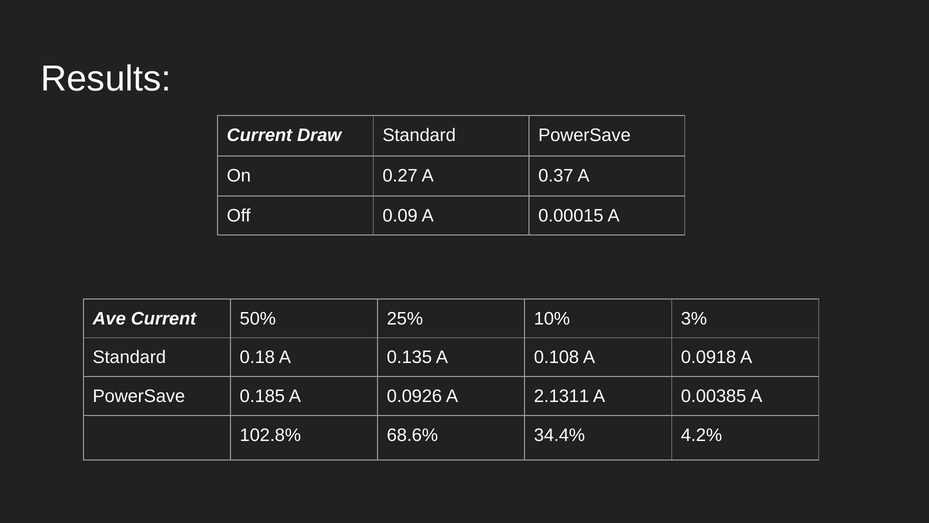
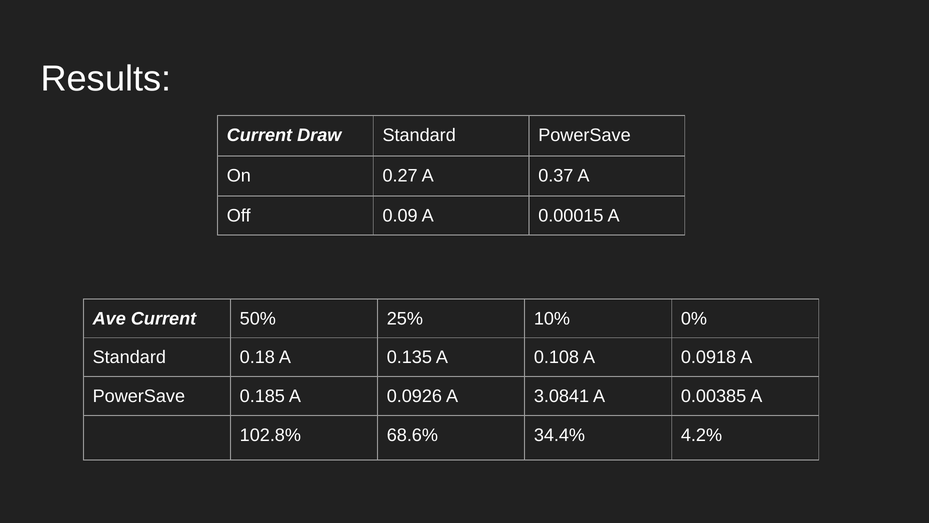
3%: 3% -> 0% (694, 318)
2.1311: 2.1311 -> 3.0841 (561, 396)
